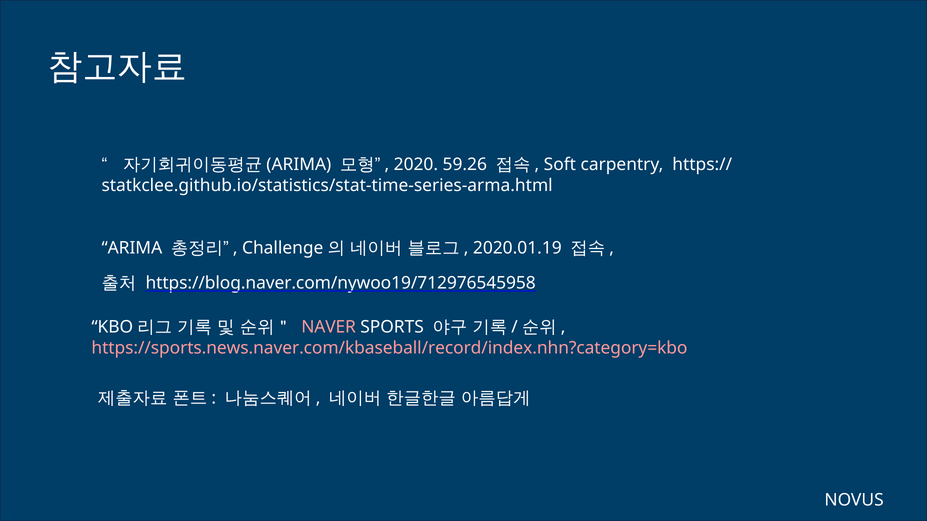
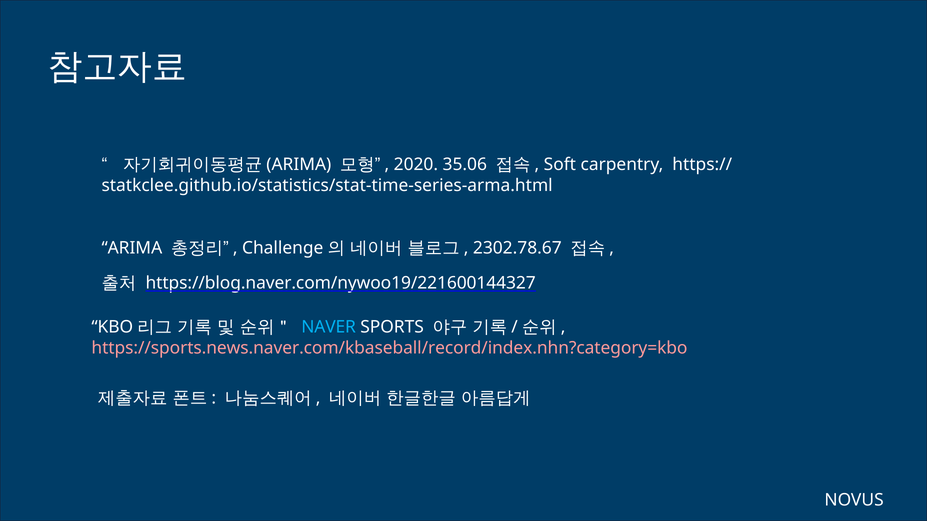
59.26: 59.26 -> 35.06 (465, 165)
2020.01.19: 2020.01.19 -> 2302.78.67 (517, 248)
https://blog.naver.com/nywoo19/712976545958: https://blog.naver.com/nywoo19/712976545958 -> https://blog.naver.com/nywoo19/221600144327 (341, 283)
NAVER colour: pink -> light blue (329, 327)
